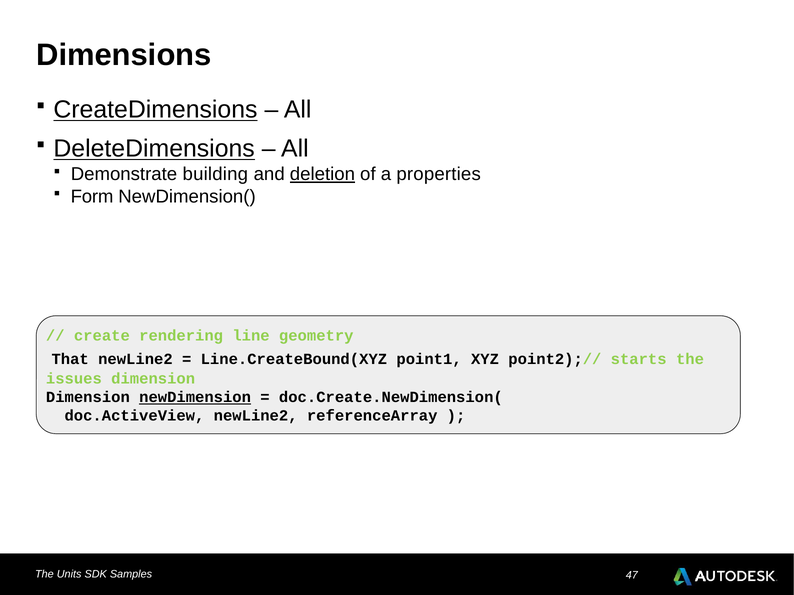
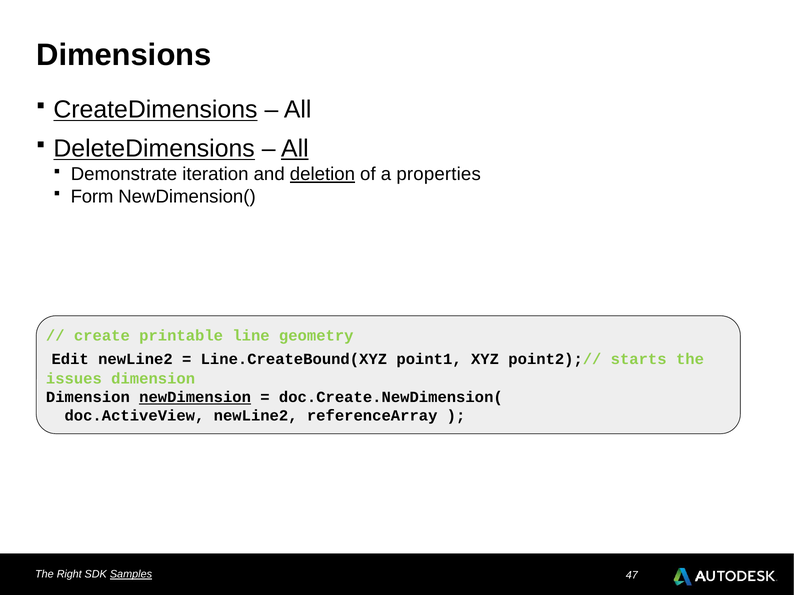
All underline: none -> present (295, 149)
building: building -> iteration (215, 174)
rendering: rendering -> printable (181, 336)
That: That -> Edit (70, 359)
Units: Units -> Right (69, 575)
Samples underline: none -> present (131, 575)
